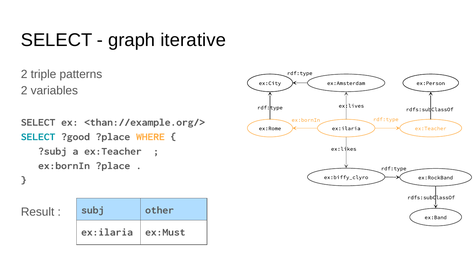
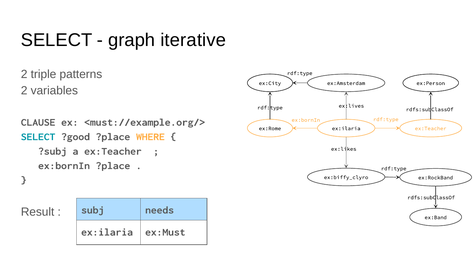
SELECT: SELECT -> CLAUSE (38, 122)
<than://example.org/>: <than://example.org/> -> <must://example.org/> (145, 122)
other: other -> needs (160, 210)
